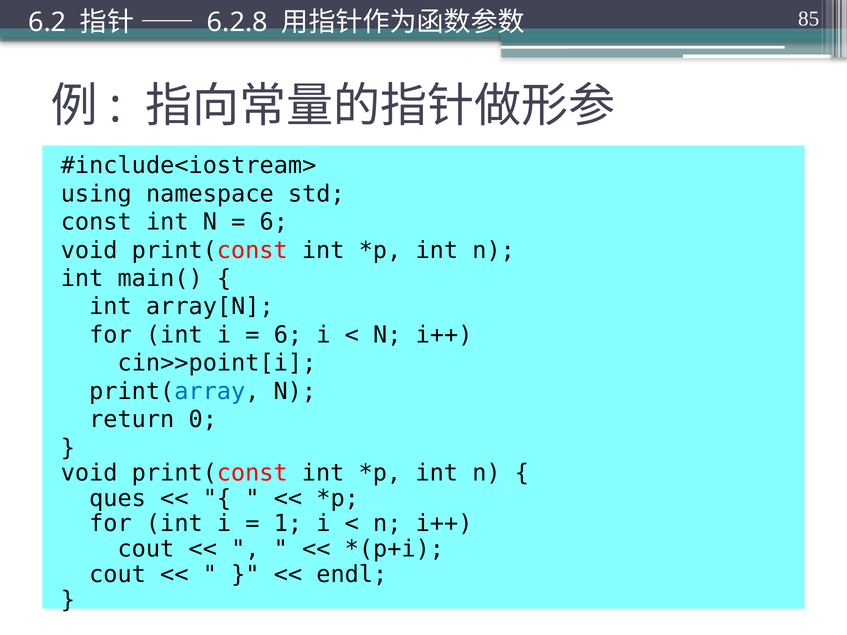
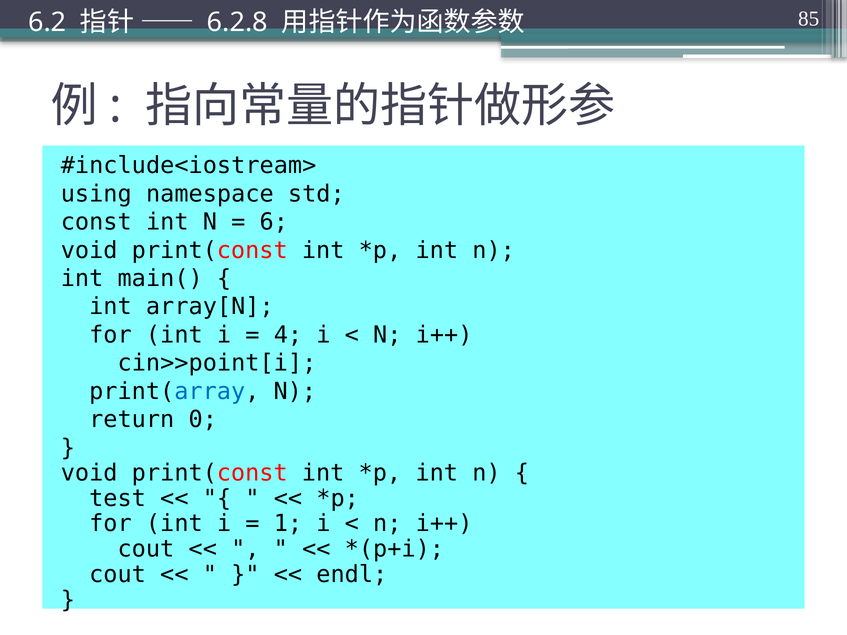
6: 6 -> 4 (288, 335)
ques: ques -> test (118, 498)
